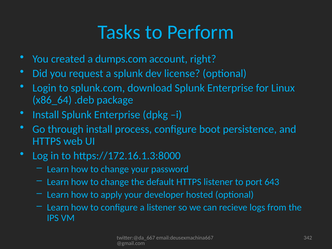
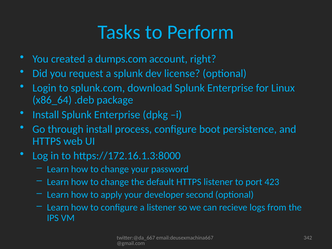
643: 643 -> 423 (272, 182)
hosted: hosted -> second (200, 195)
